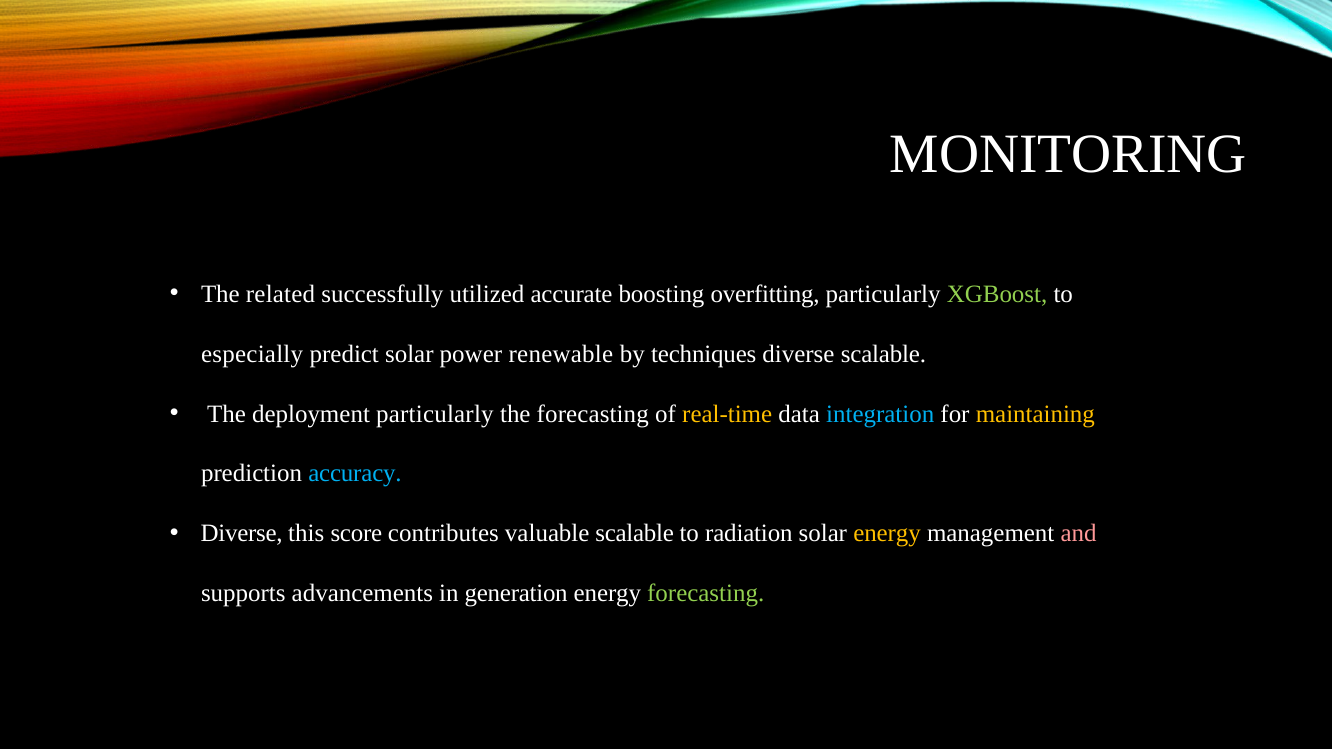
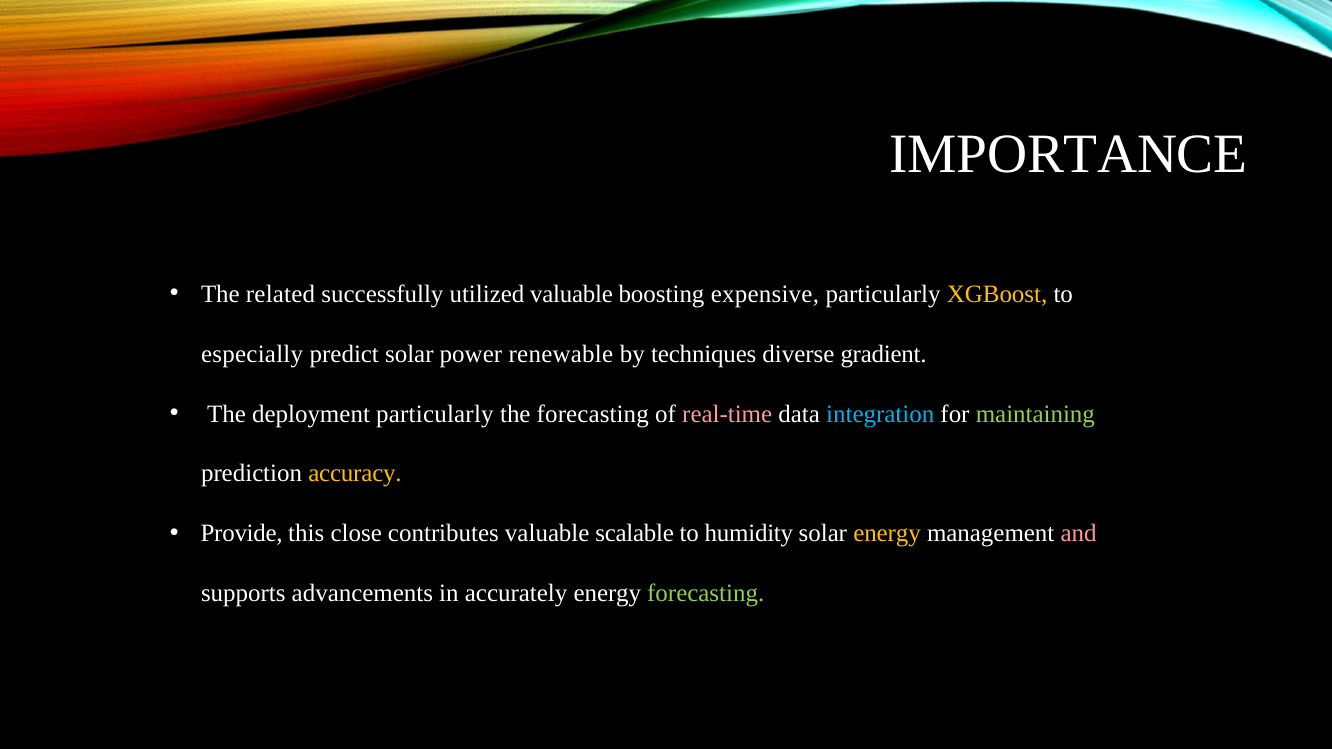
MONITORING: MONITORING -> IMPORTANCE (1068, 154)
utilized accurate: accurate -> valuable (572, 294)
overfitting: overfitting -> expensive (765, 294)
XGBoost colour: light green -> yellow (997, 294)
diverse scalable: scalable -> gradient (884, 354)
real-time colour: yellow -> pink (727, 414)
maintaining colour: yellow -> light green (1035, 414)
accuracy colour: light blue -> yellow (355, 474)
Diverse: Diverse -> Provide (242, 534)
score: score -> close (356, 534)
radiation: radiation -> humidity (749, 534)
generation: generation -> accurately (516, 594)
